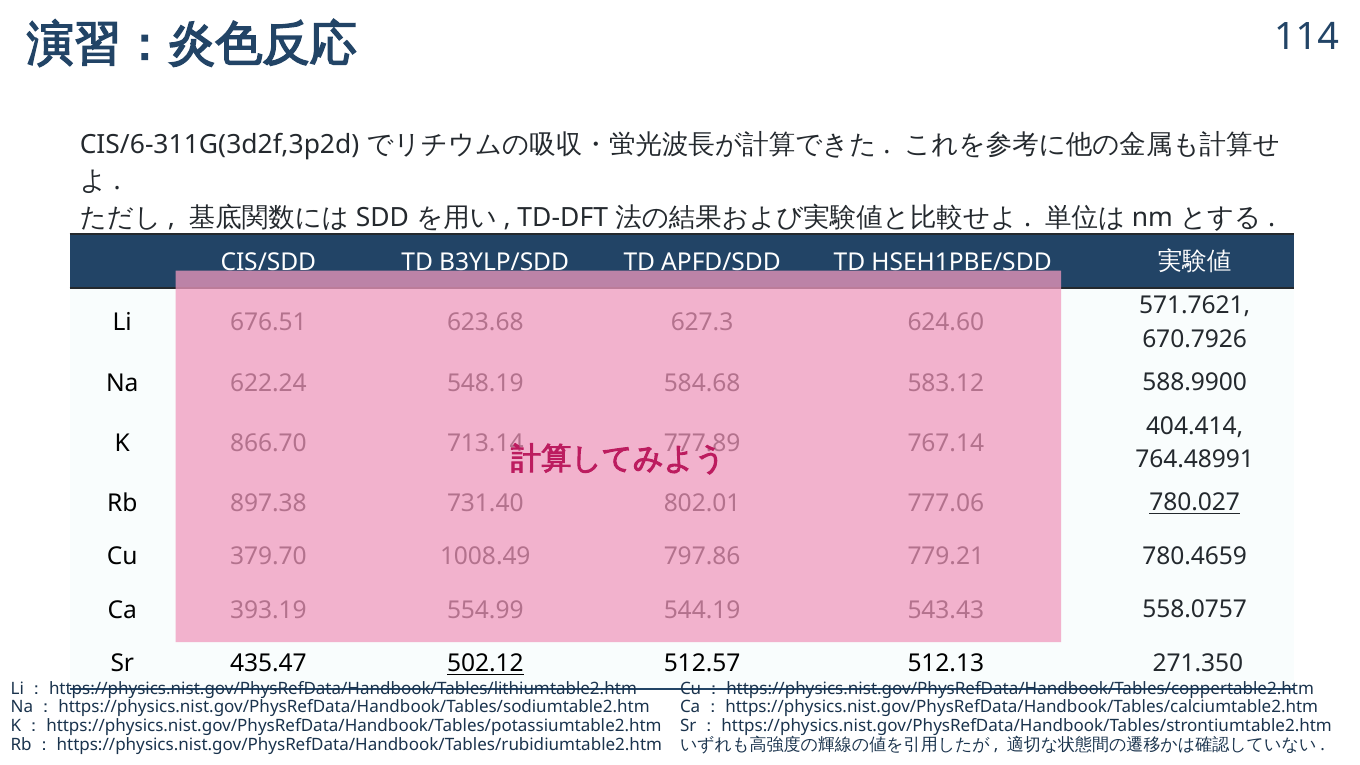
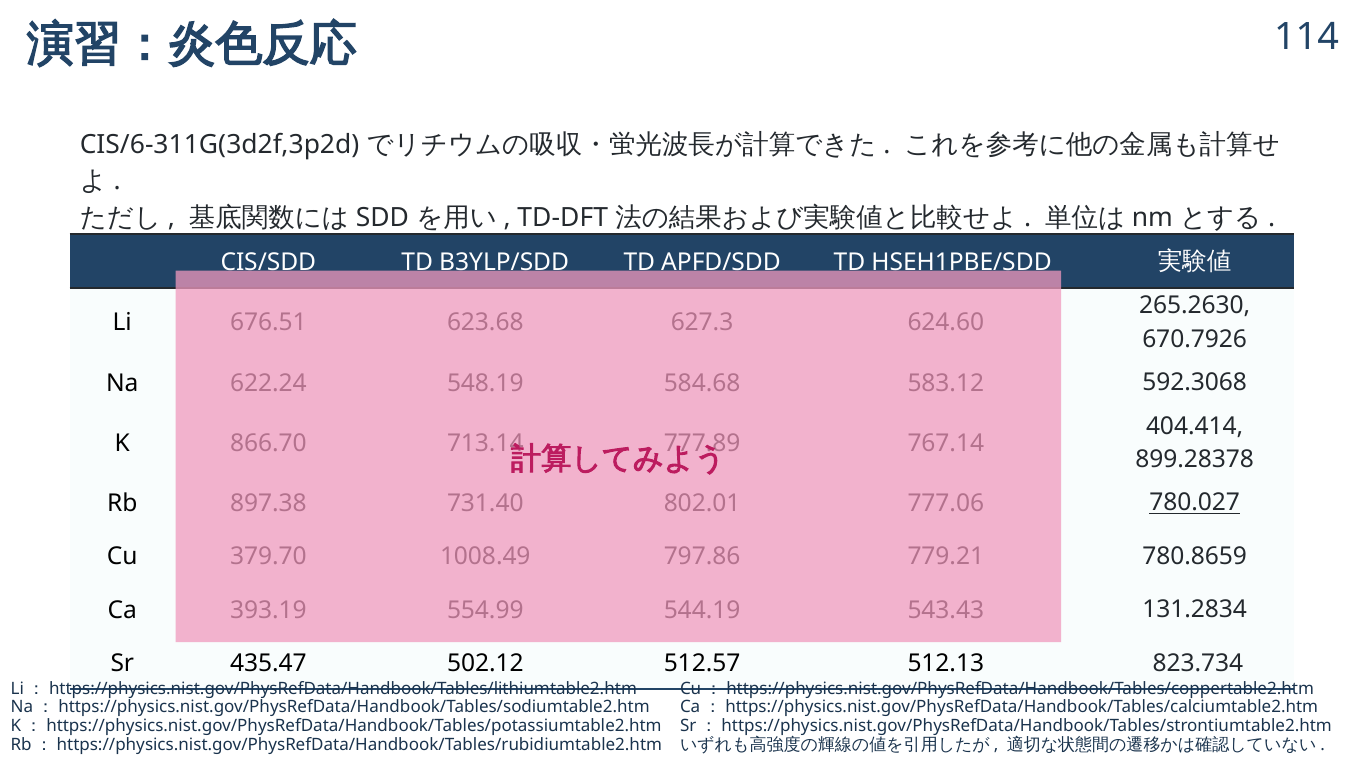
571.7621: 571.7621 -> 265.2630 (1195, 306)
588.9900: 588.9900 -> 592.3068 (1195, 382)
764.48991: 764.48991 -> 899.28378 (1195, 459)
780.4659: 780.4659 -> 780.8659 (1195, 556)
558.0757: 558.0757 -> 131.2834 (1195, 610)
502.12 underline: present -> none (485, 664)
271.350: 271.350 -> 823.734 (1198, 663)
